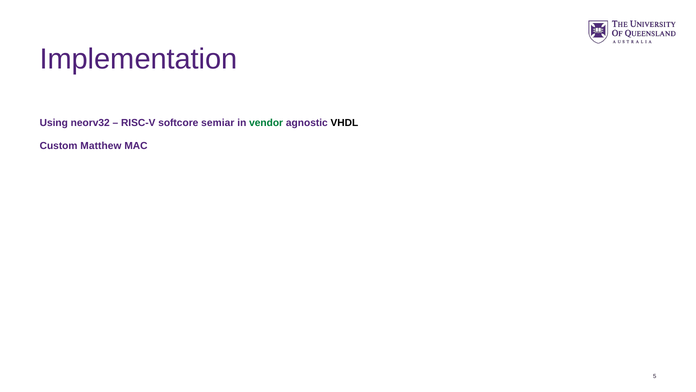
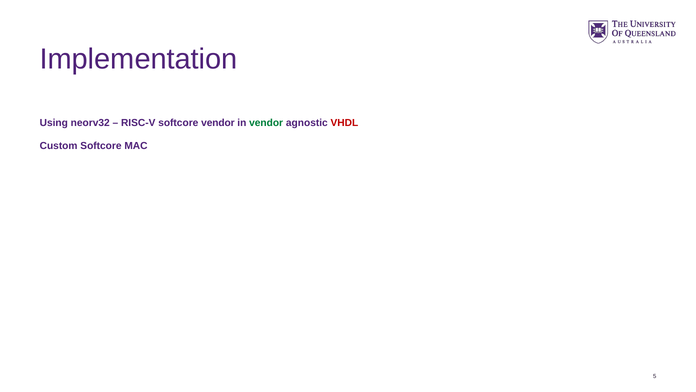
softcore semiar: semiar -> vendor (218, 123)
VHDL colour: black -> red (344, 123)
Custom Matthew: Matthew -> Softcore (101, 146)
